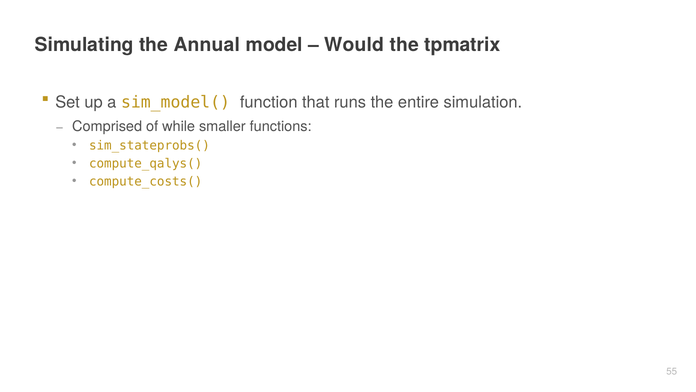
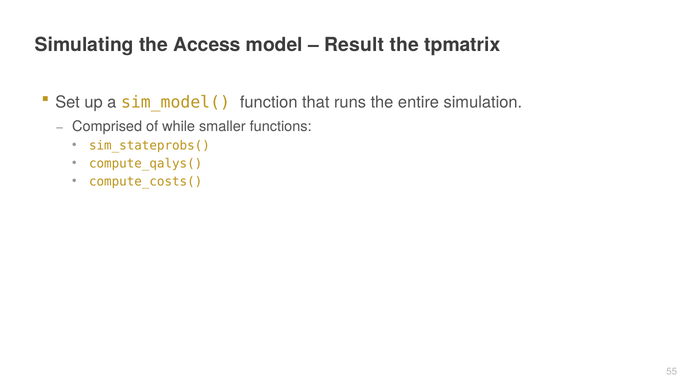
Annual: Annual -> Access (207, 45)
Would: Would -> Result (354, 45)
